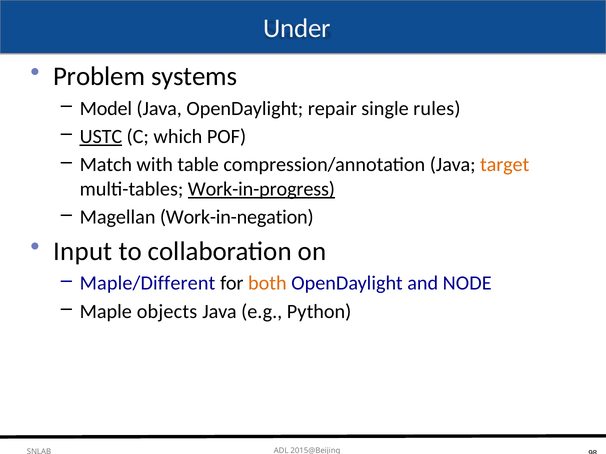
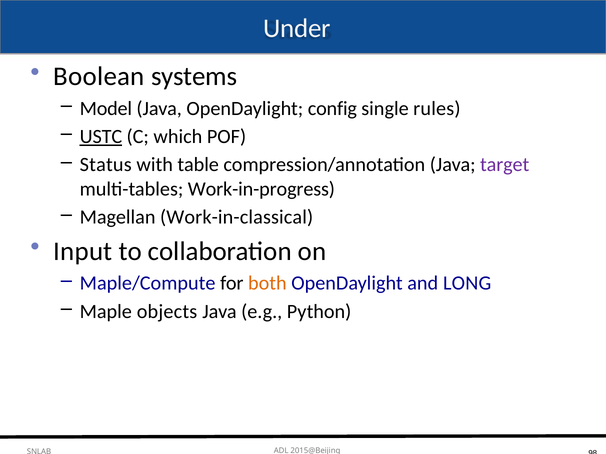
Problem: Problem -> Boolean (99, 77)
repair: repair -> config (332, 108)
Match: Match -> Status (106, 165)
target colour: orange -> purple (505, 165)
Work-in-progress underline: present -> none (261, 189)
Work-in-negation: Work-in-negation -> Work-in-classical (237, 218)
Maple/Different: Maple/Different -> Maple/Compute (148, 284)
NODE: NODE -> LONG (467, 284)
